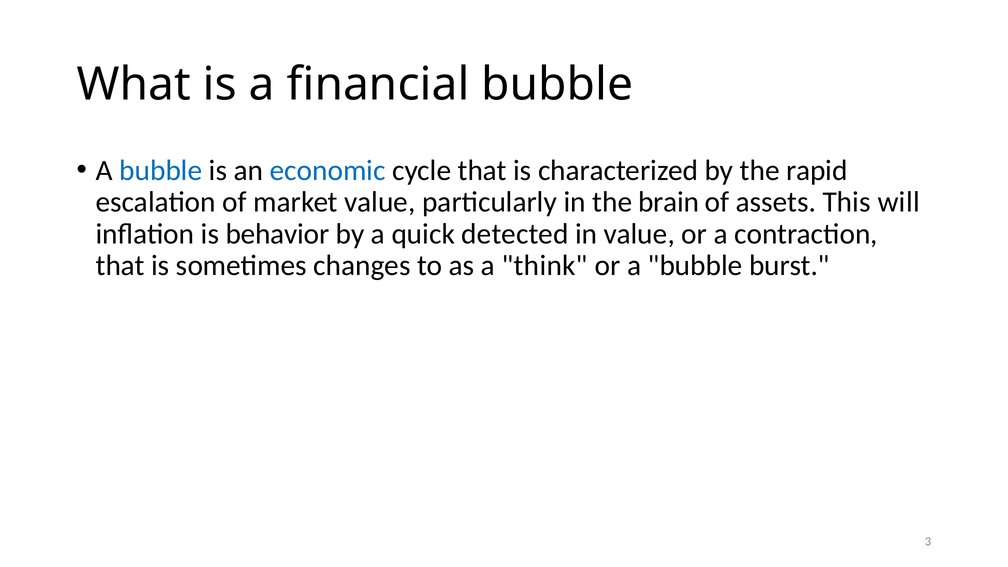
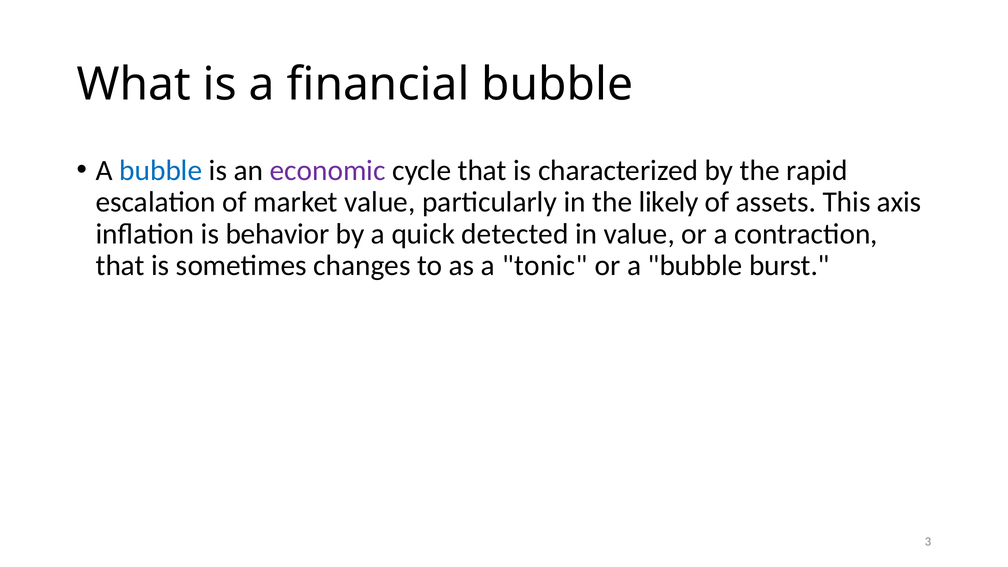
economic colour: blue -> purple (328, 170)
brain: brain -> likely (669, 202)
will: will -> axis (899, 202)
think: think -> tonic (545, 266)
